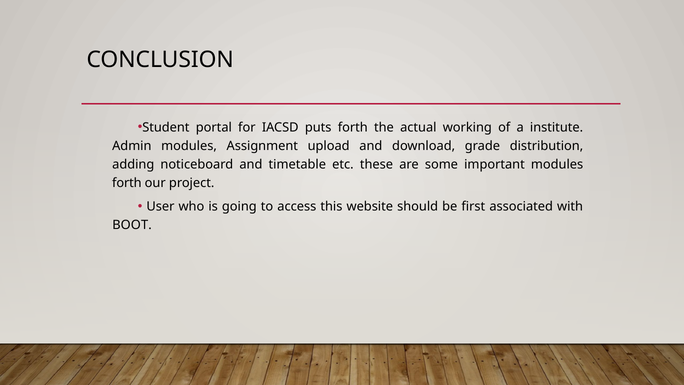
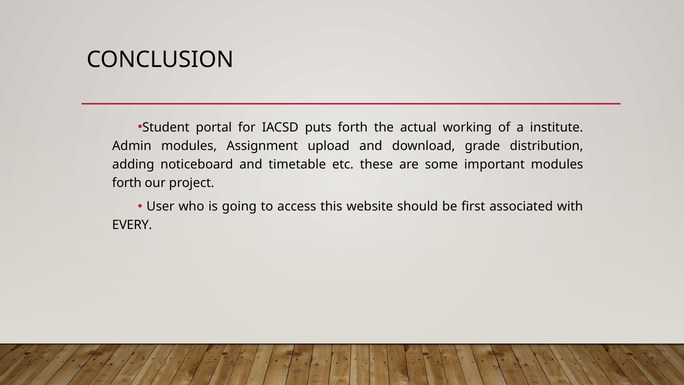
BOOT: BOOT -> EVERY (132, 225)
